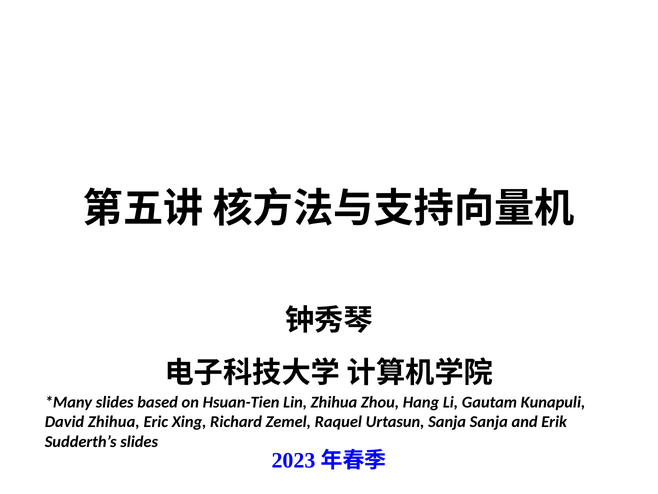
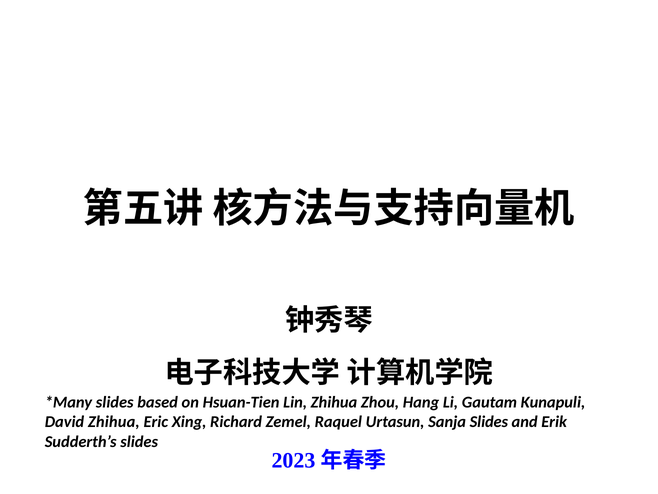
Sanja Sanja: Sanja -> Slides (489, 422)
